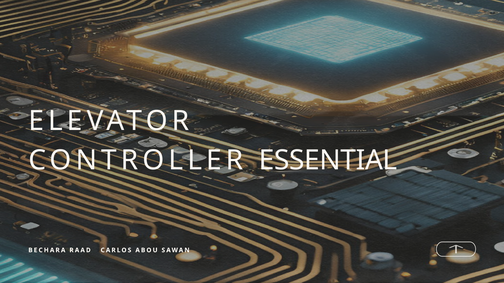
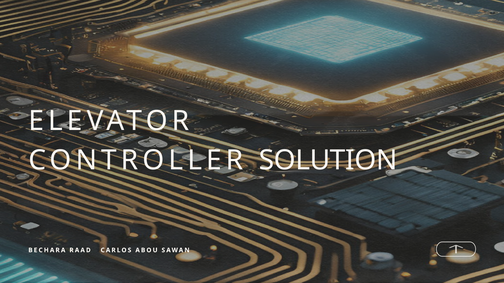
ESSENTIAL: ESSENTIAL -> SOLUTION (328, 160)
